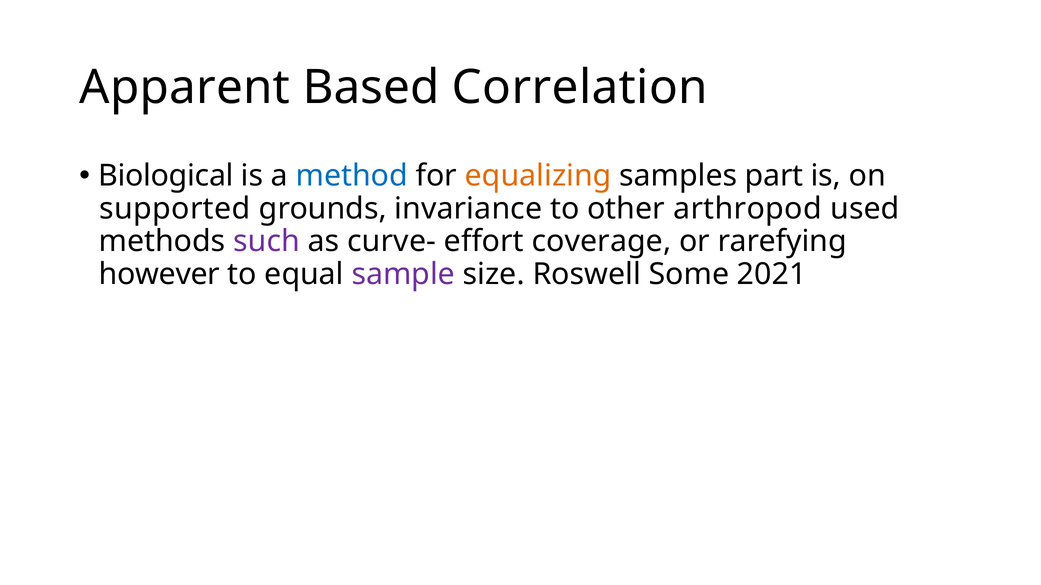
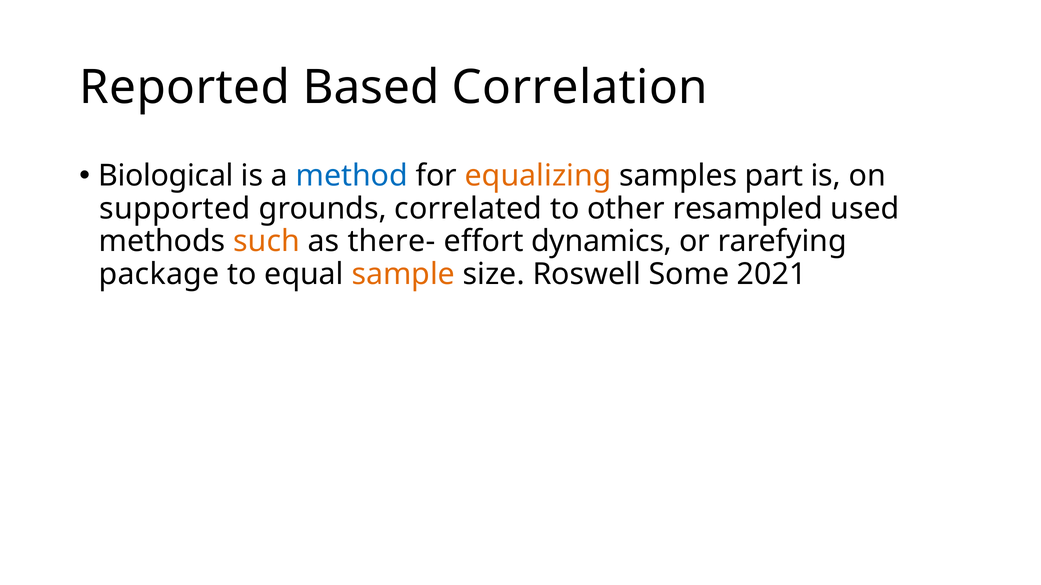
Apparent: Apparent -> Reported (185, 87)
invariance: invariance -> correlated (468, 209)
arthropod: arthropod -> resampled (748, 209)
such colour: purple -> orange (267, 242)
curve-: curve- -> there- (392, 242)
coverage: coverage -> dynamics (602, 242)
however: however -> package (159, 274)
sample colour: purple -> orange (403, 274)
